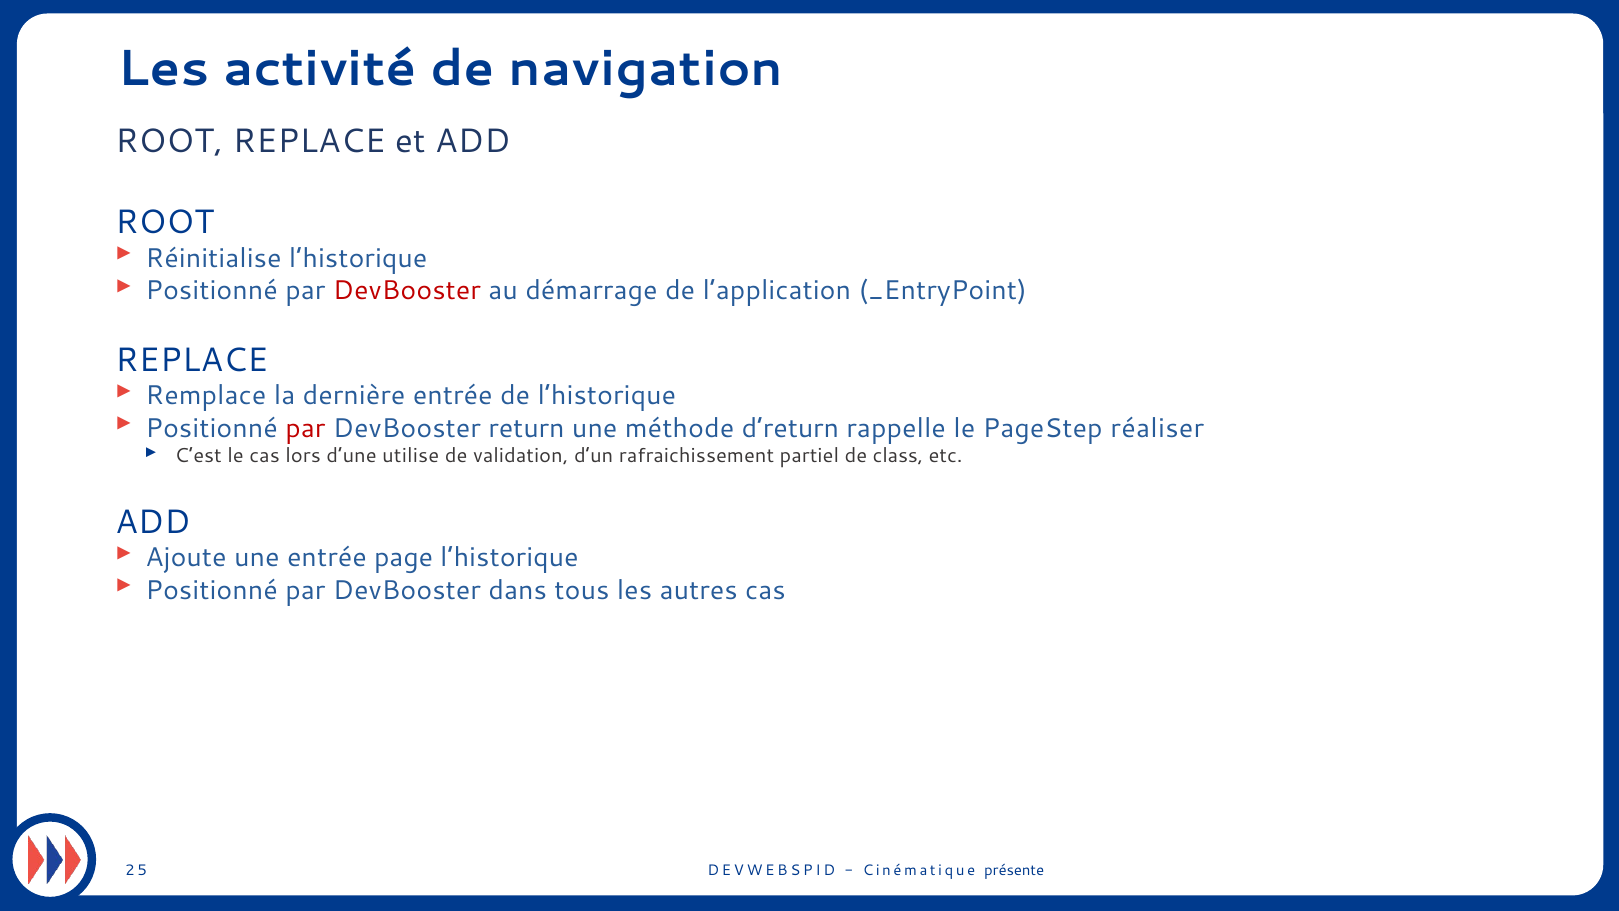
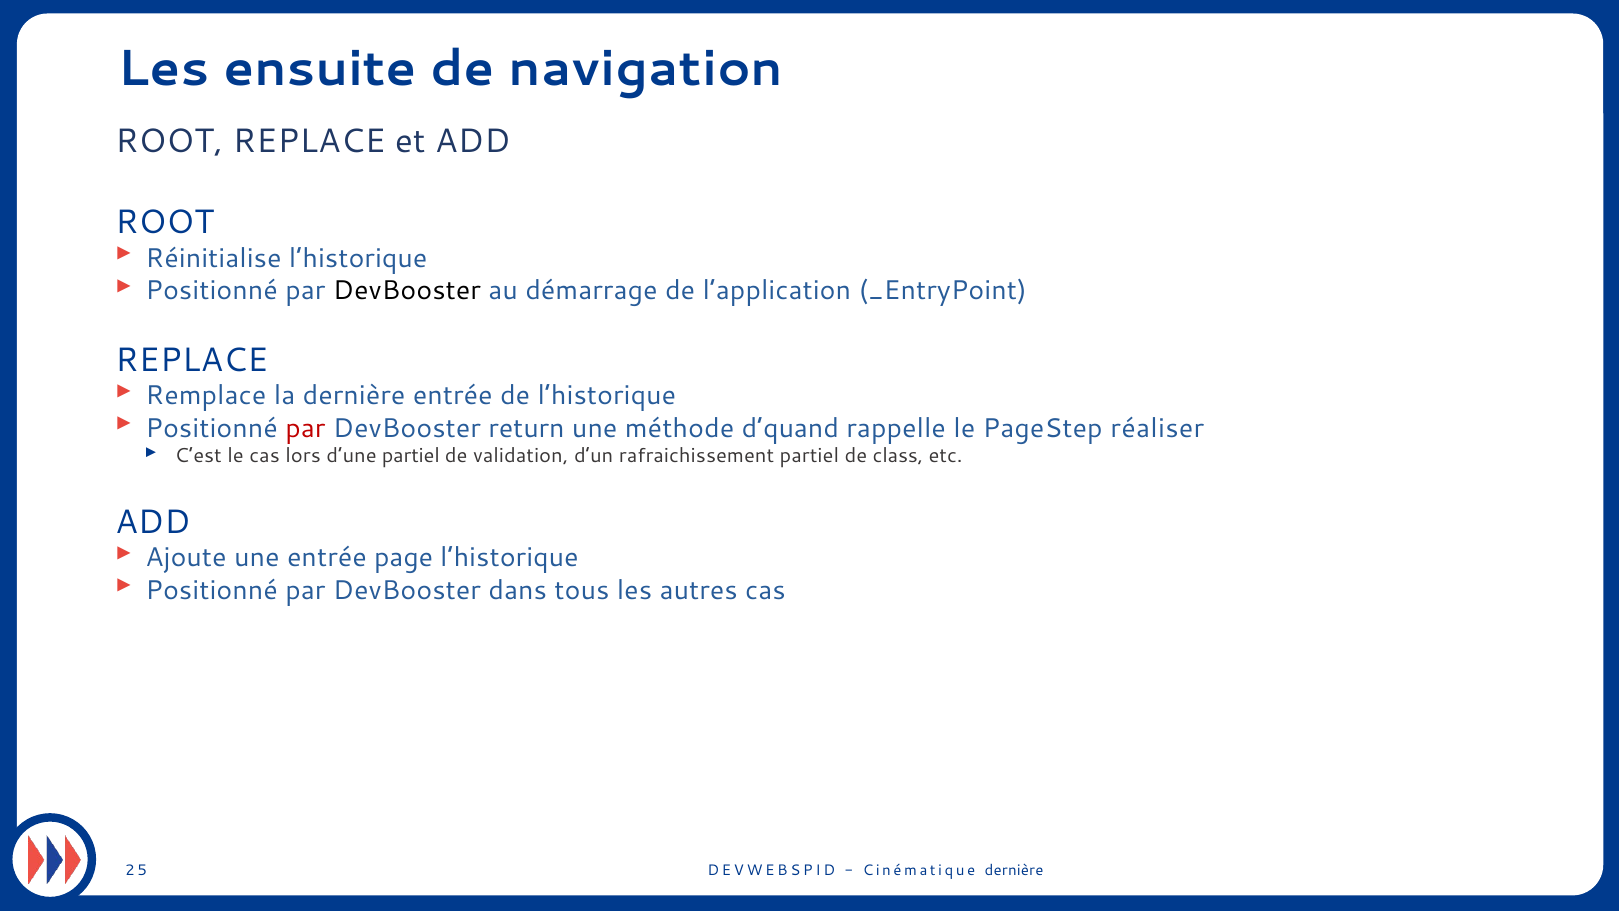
activité: activité -> ensuite (320, 69)
DevBooster colour: red -> black (407, 291)
d’return: d’return -> d’quand (790, 428)
d’une utilise: utilise -> partiel (411, 456)
Cinématique présente: présente -> dernière (1014, 870)
